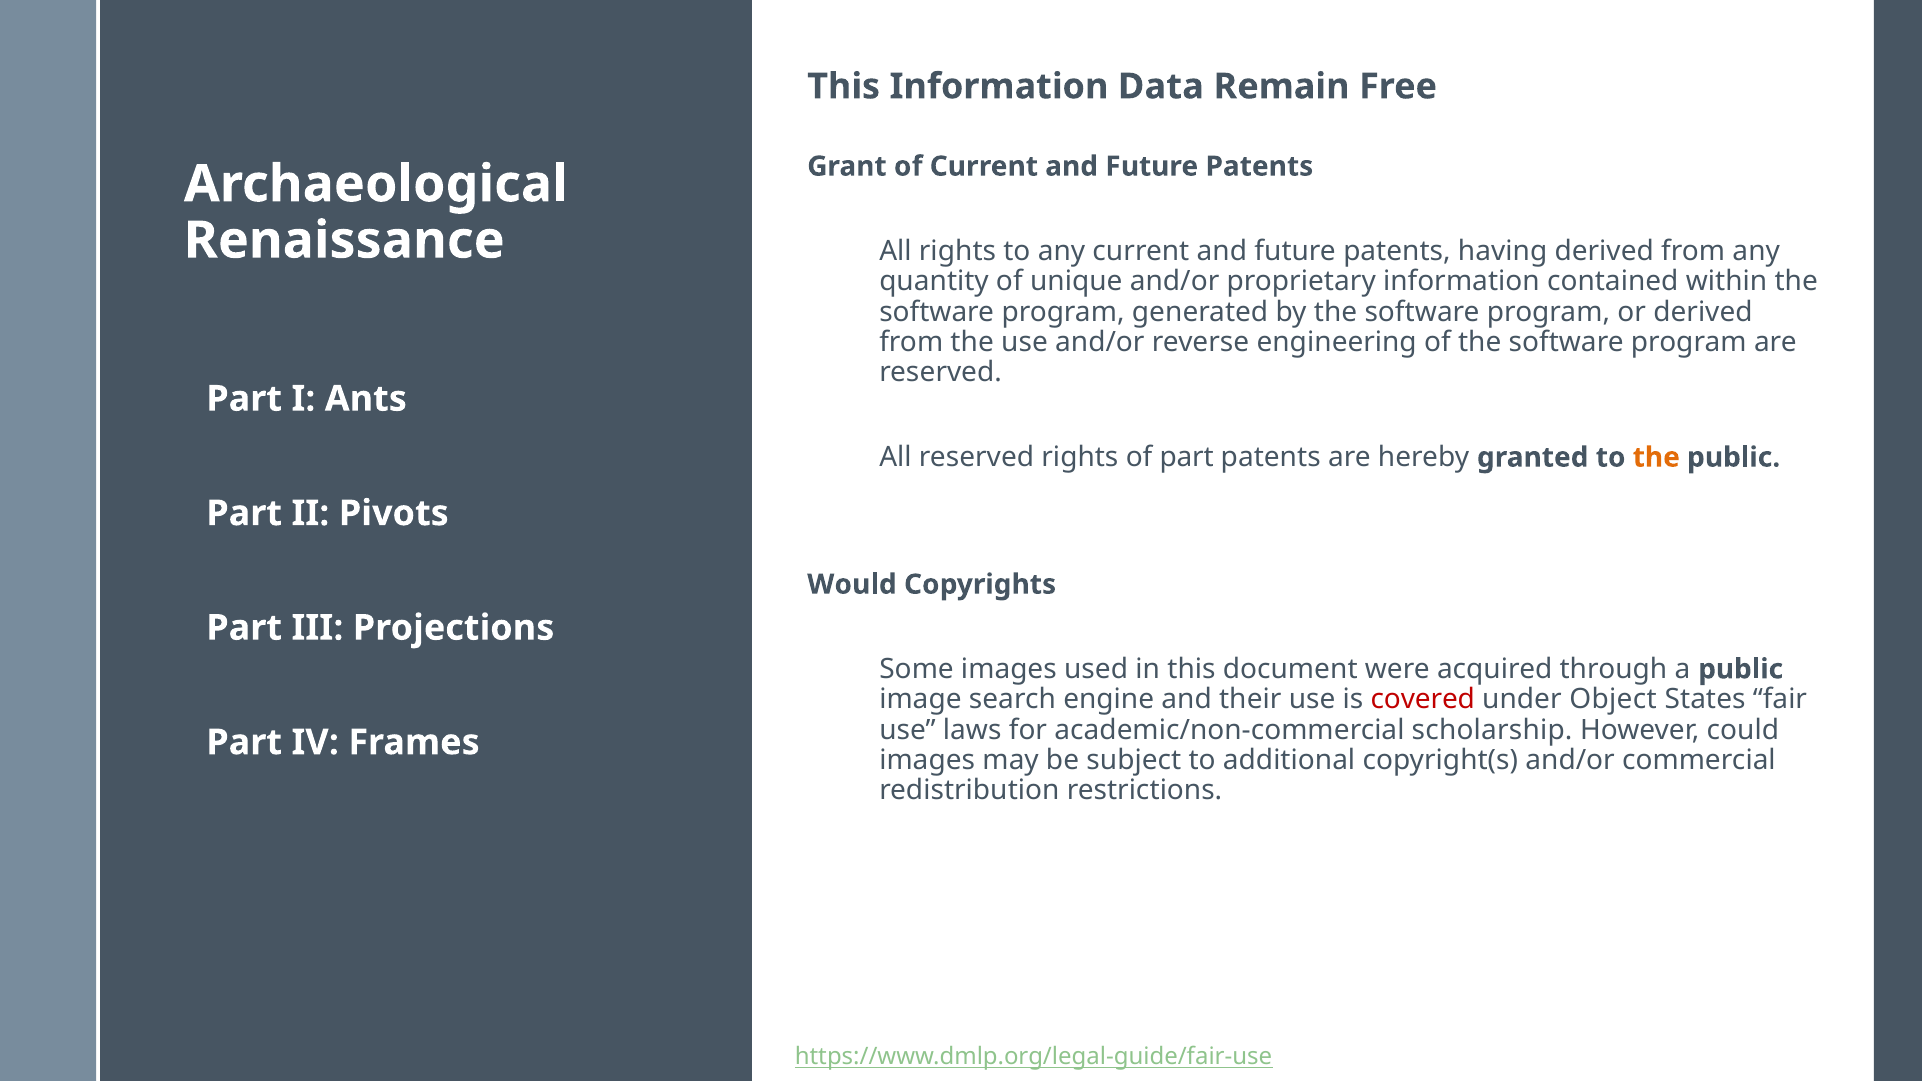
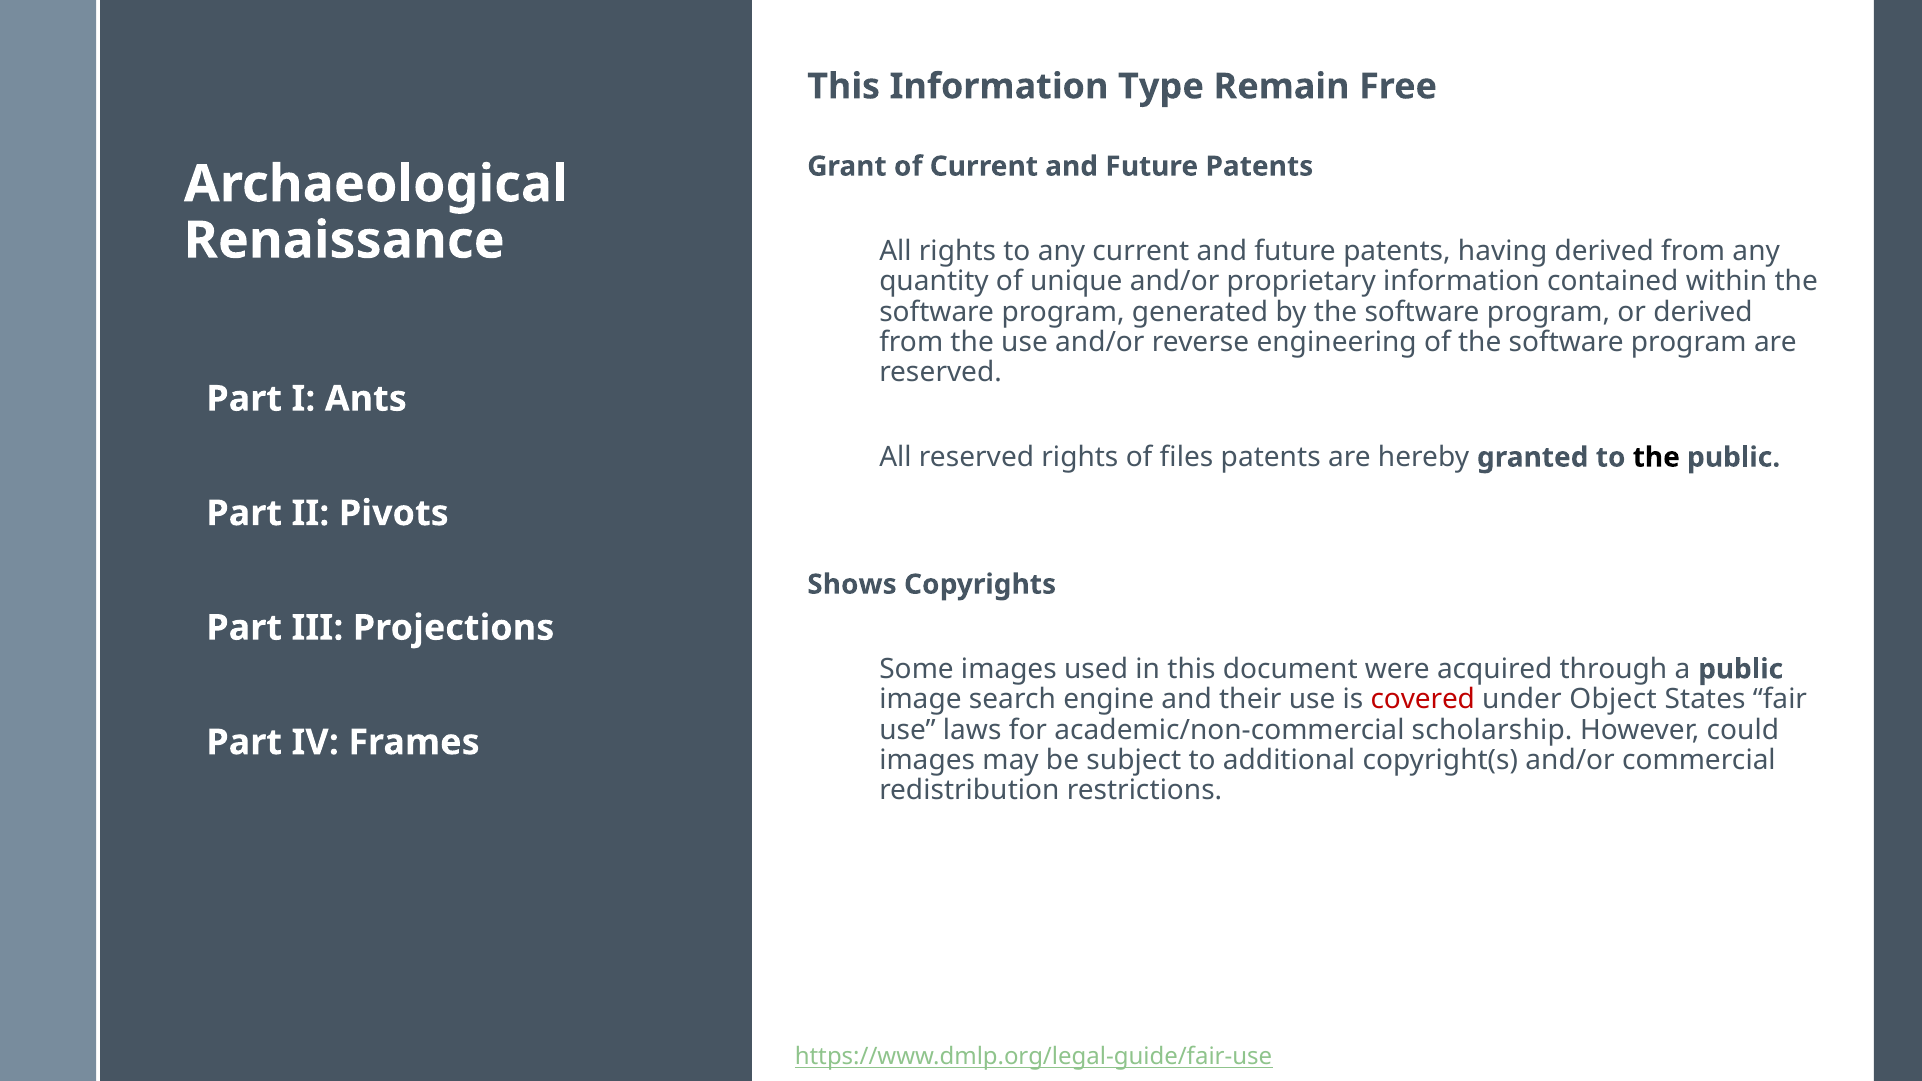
Data: Data -> Type (1161, 87)
of part: part -> files (1187, 458)
the colour: orange -> black (1656, 458)
Would: Would -> Shows (852, 585)
